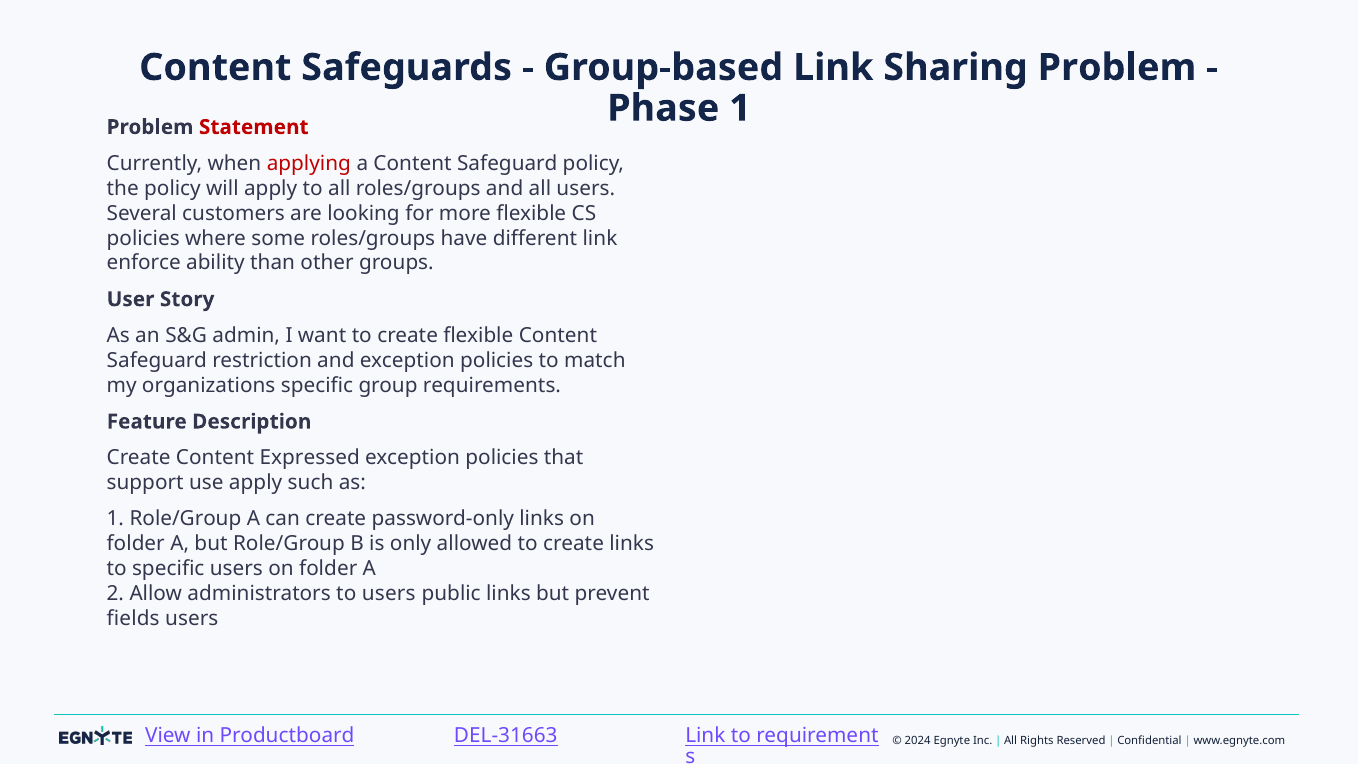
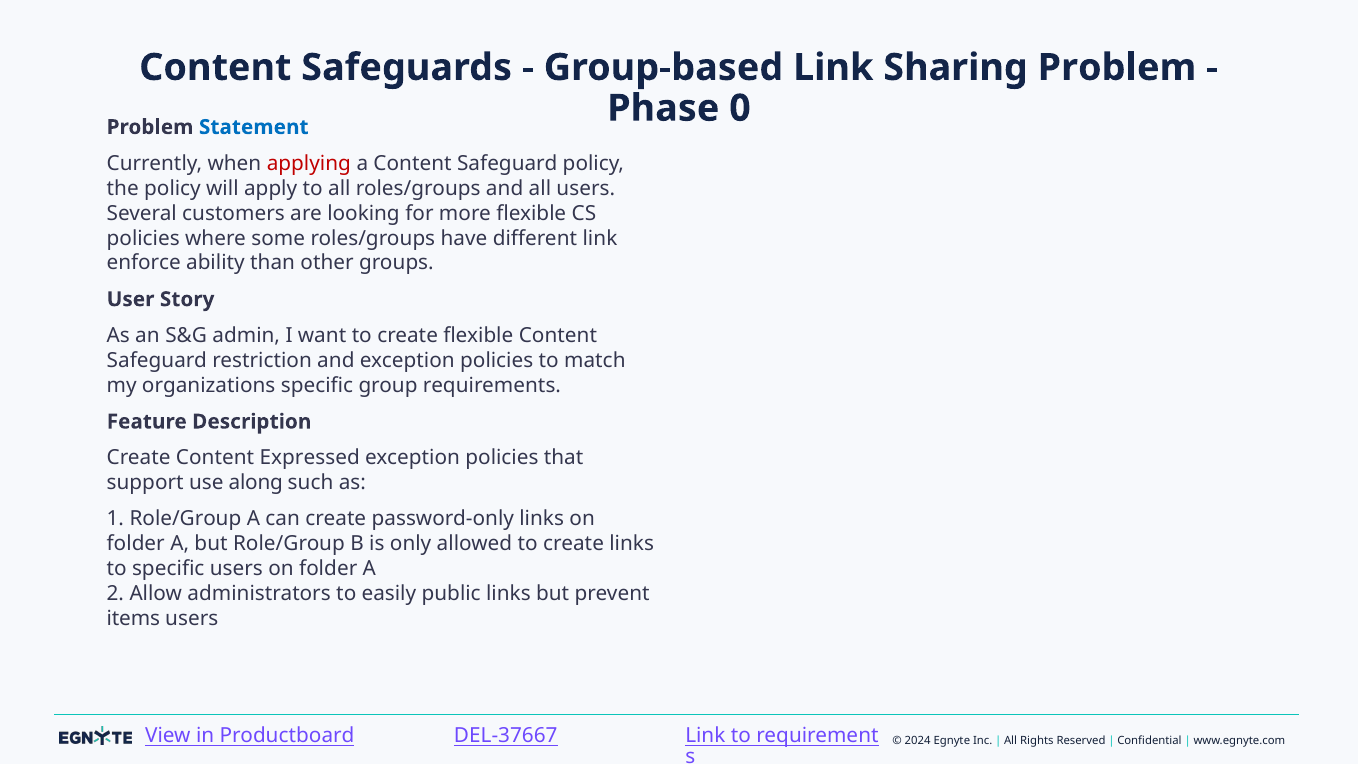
Phase 1: 1 -> 0 (740, 108)
Statement colour: red -> blue (254, 127)
use apply: apply -> along (256, 483)
to users: users -> easily (389, 594)
fields: fields -> items (133, 619)
DEL-31663: DEL-31663 -> DEL-37667 (506, 736)
